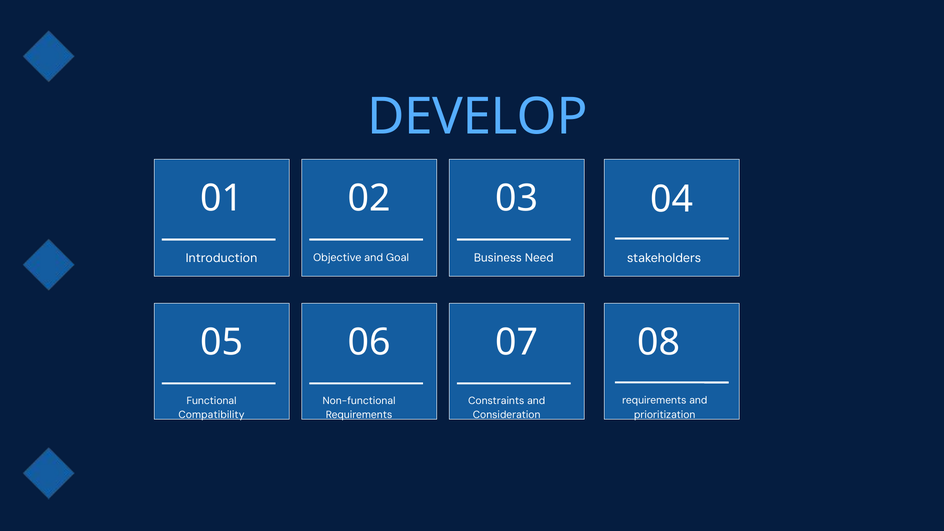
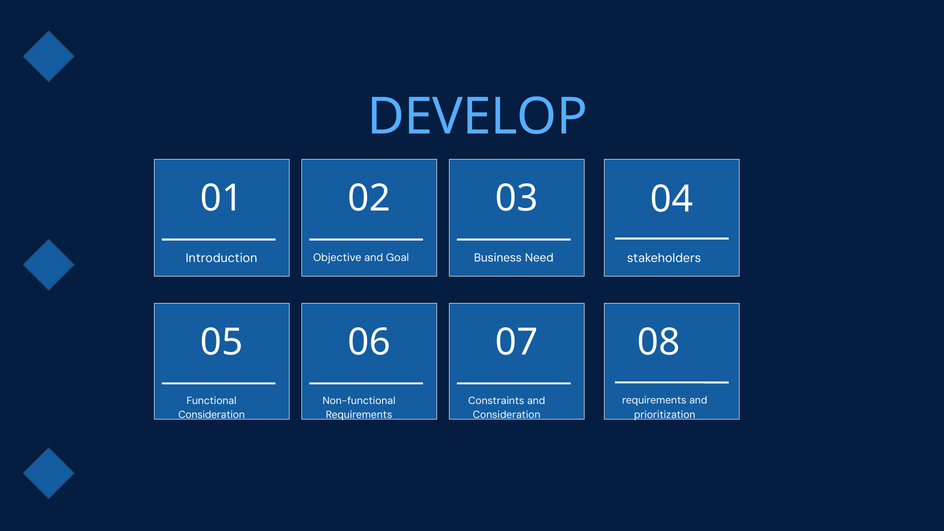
Compatibility: Compatibility -> Consideration (212, 415)
